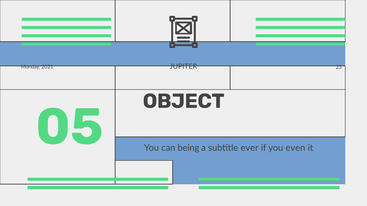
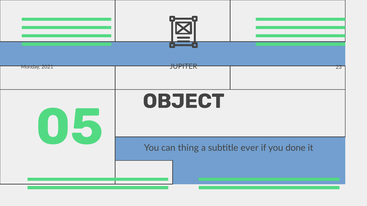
being: being -> thing (188, 148)
even: even -> done (296, 148)
